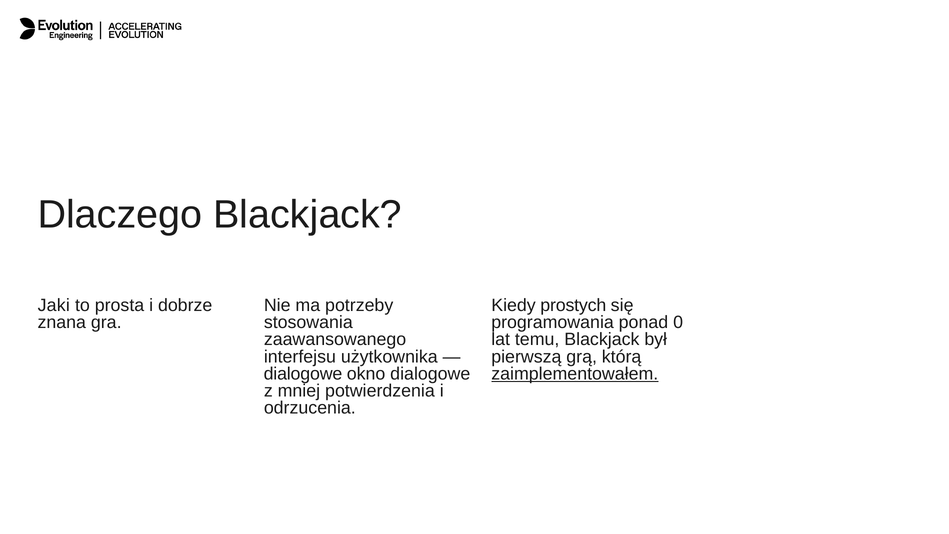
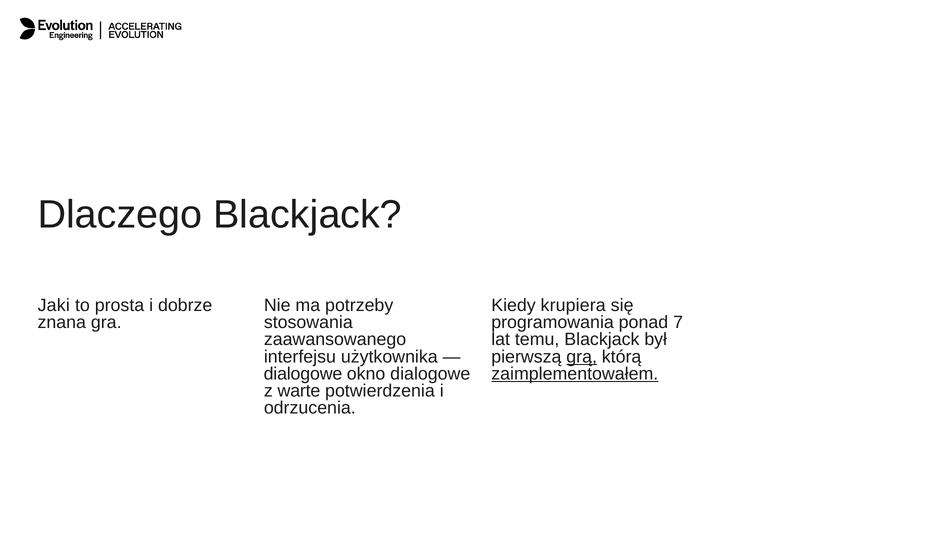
prostych: prostych -> krupiera (573, 305)
0: 0 -> 7 (678, 322)
grą underline: none -> present (582, 357)
mniej: mniej -> warte (299, 391)
